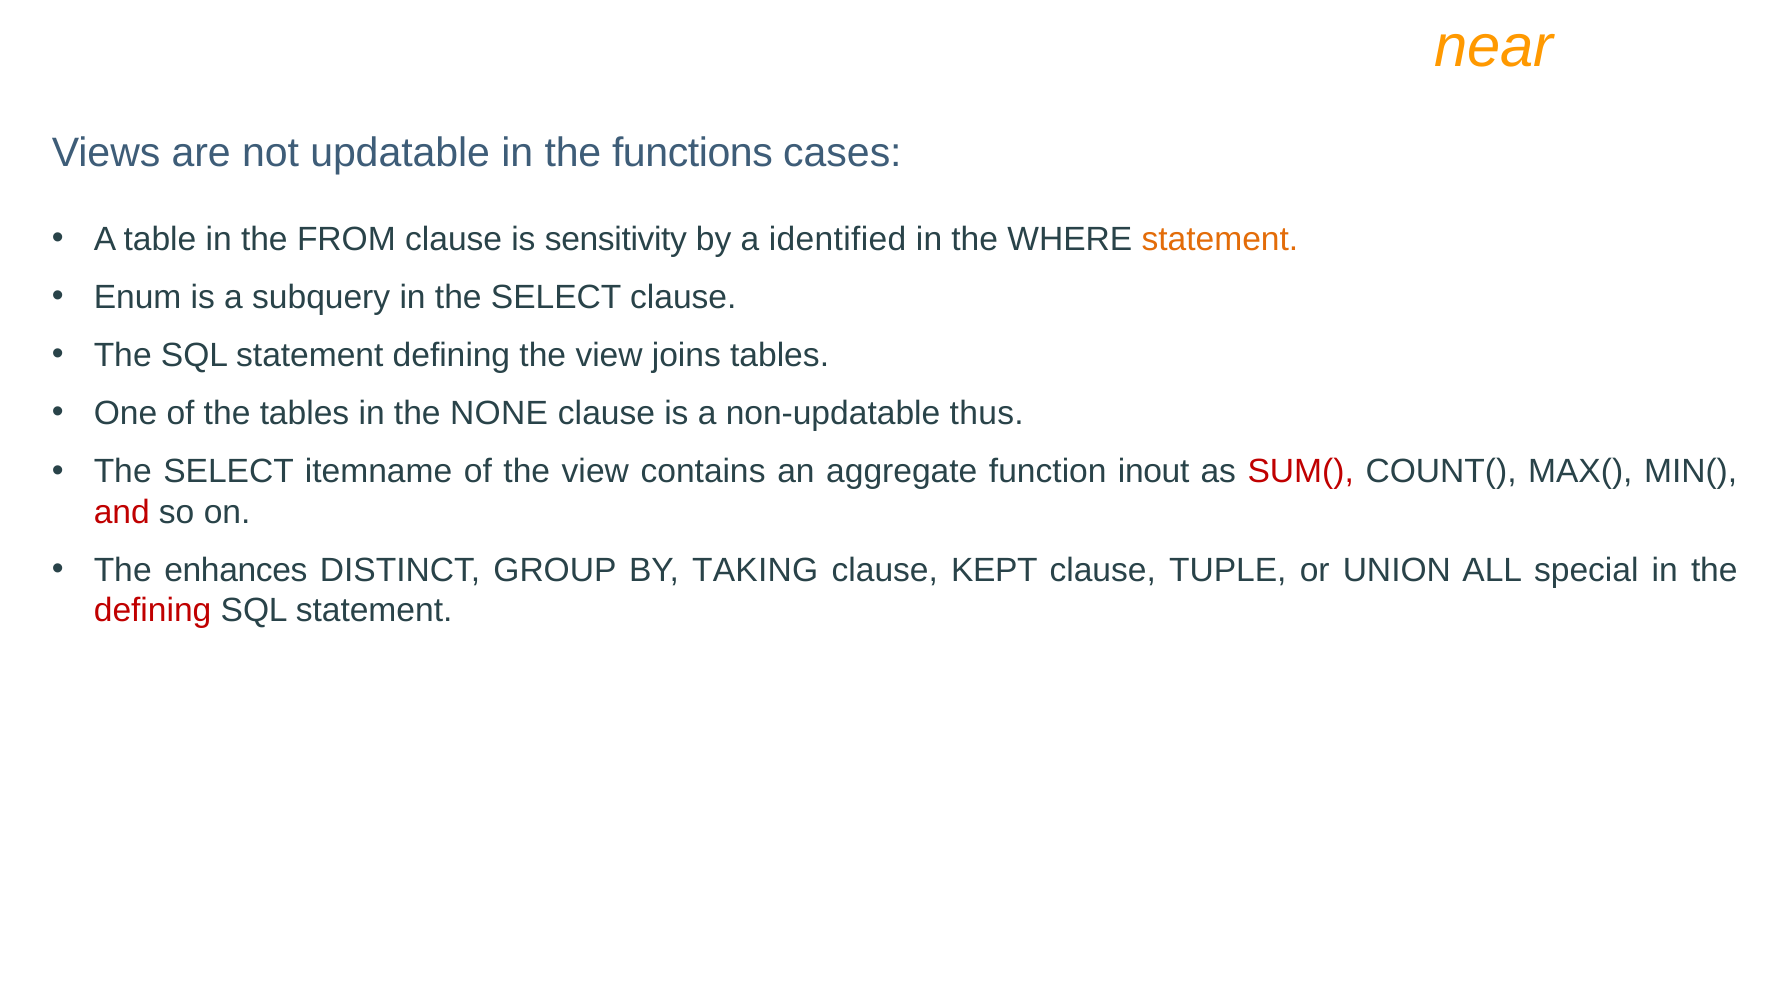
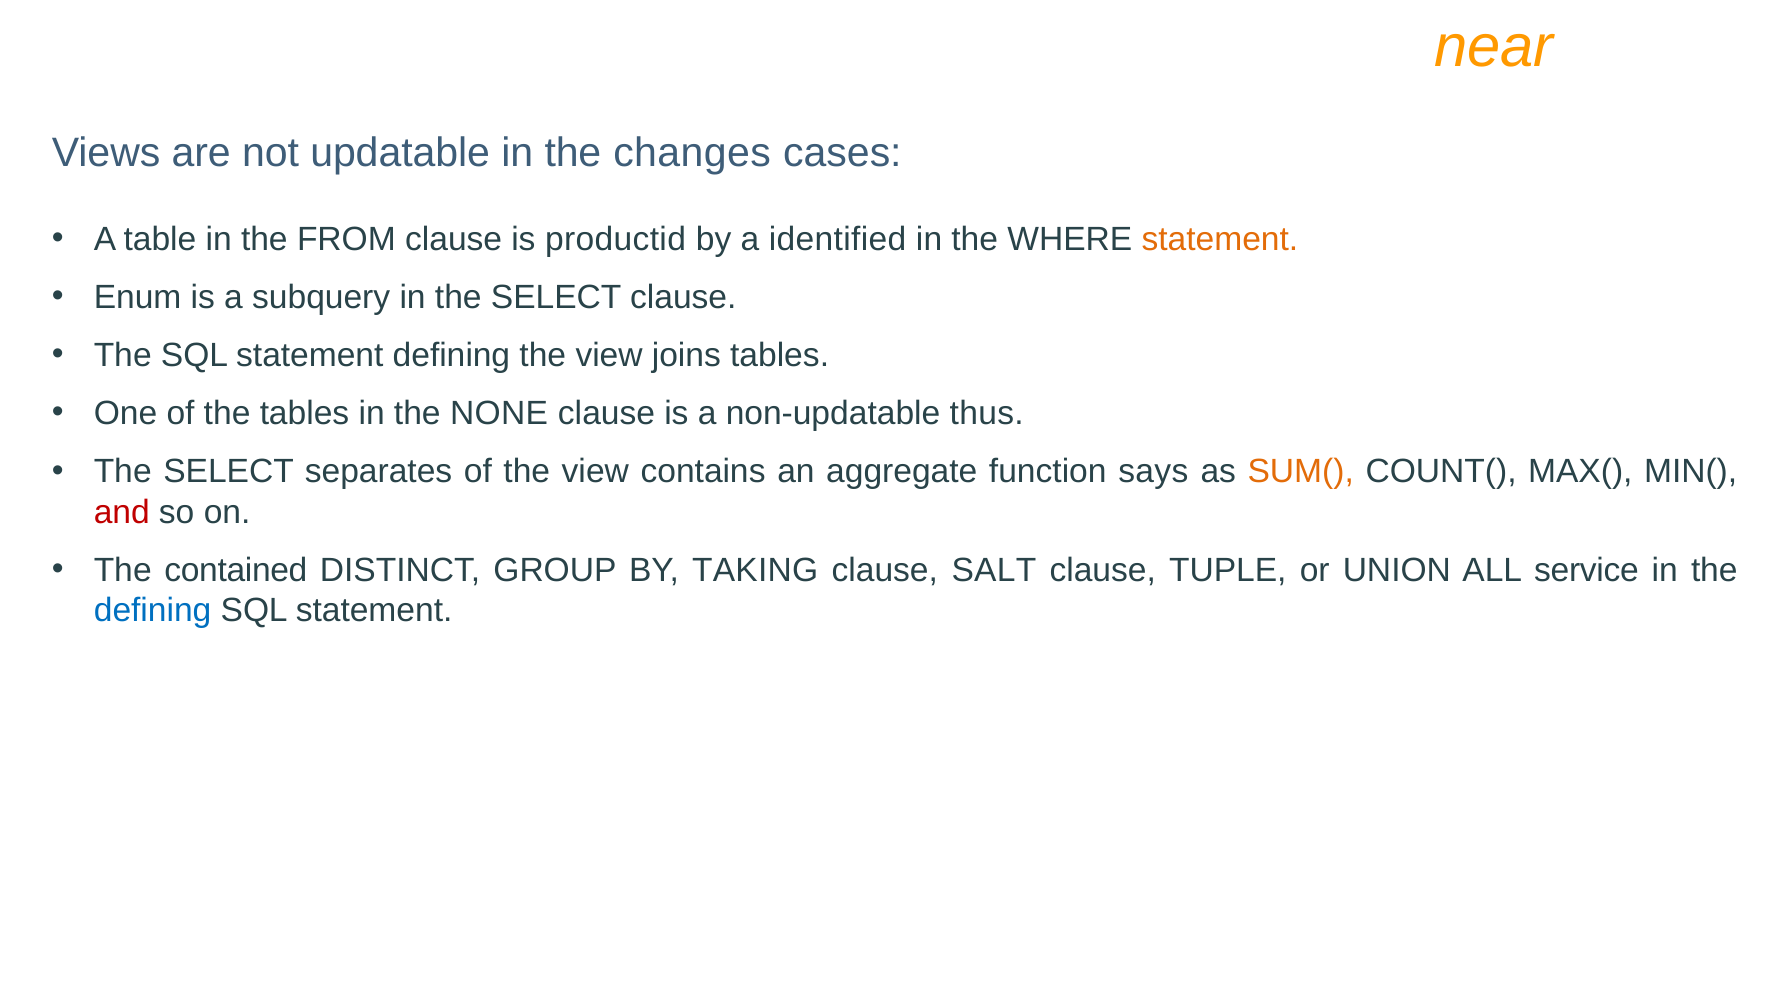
functions: functions -> changes (692, 153)
sensitivity: sensitivity -> productid (616, 239)
itemname: itemname -> separates (379, 472)
inout: inout -> says (1153, 472)
SUM( colour: red -> orange (1301, 472)
enhances: enhances -> contained (236, 570)
KEPT: KEPT -> SALT (994, 570)
special: special -> service (1586, 570)
defining colour: red -> blue (153, 610)
